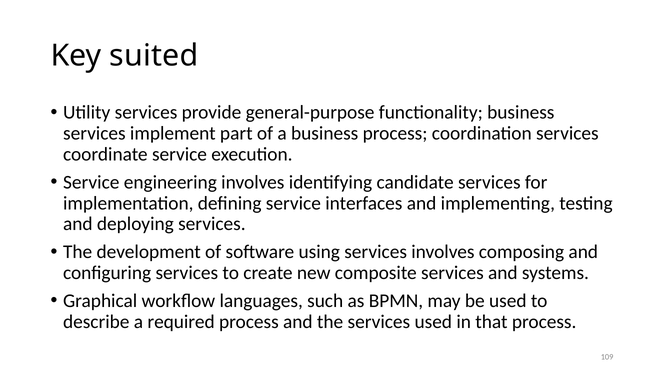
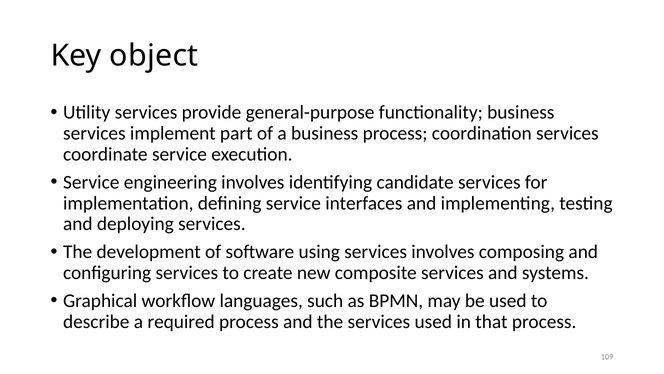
suited: suited -> object (154, 56)
